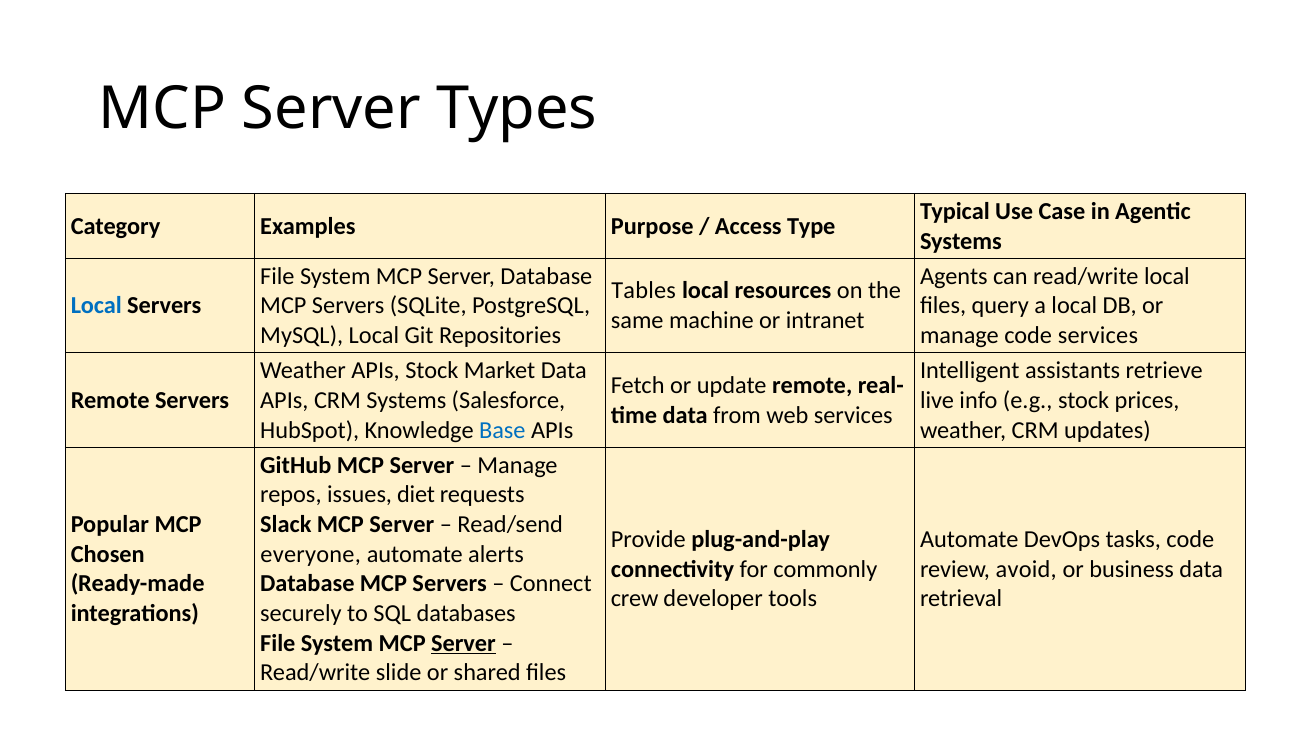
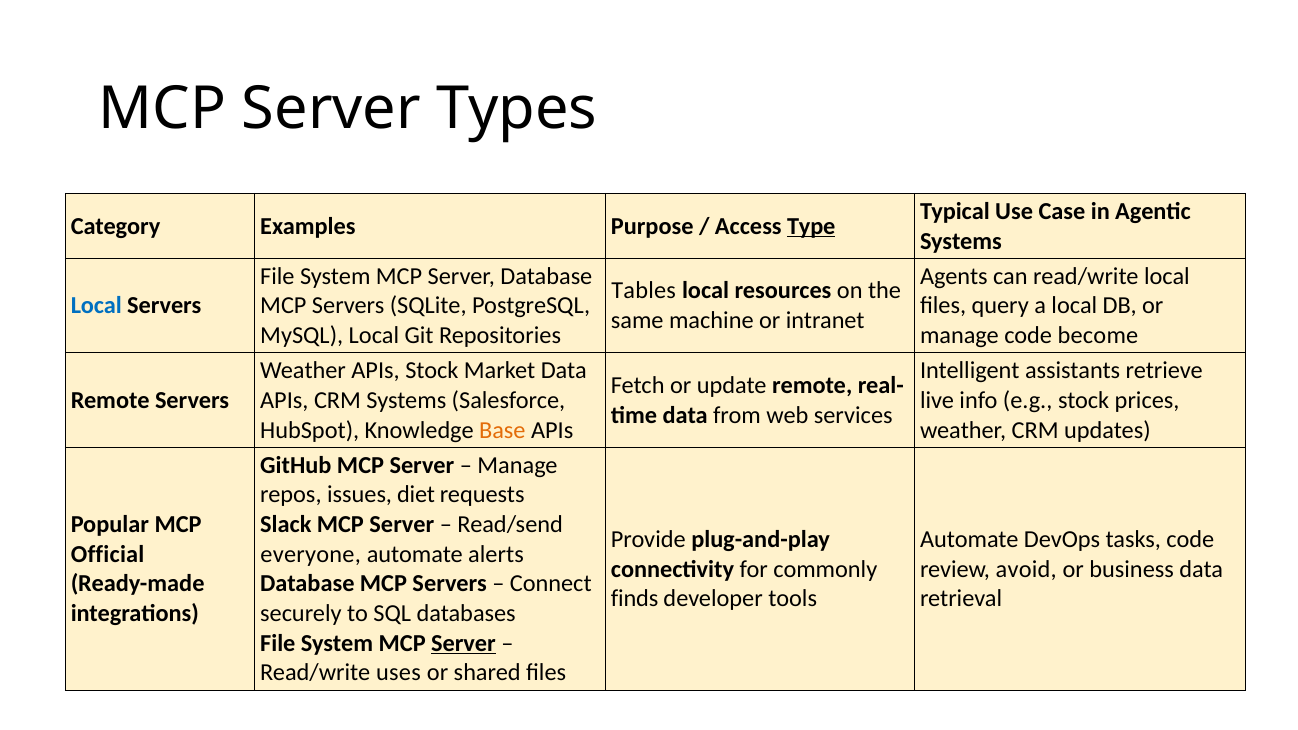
Type underline: none -> present (811, 226)
code services: services -> become (1098, 336)
Base colour: blue -> orange (502, 430)
Chosen: Chosen -> Official (108, 554)
crew: crew -> finds (635, 599)
slide: slide -> uses (398, 673)
